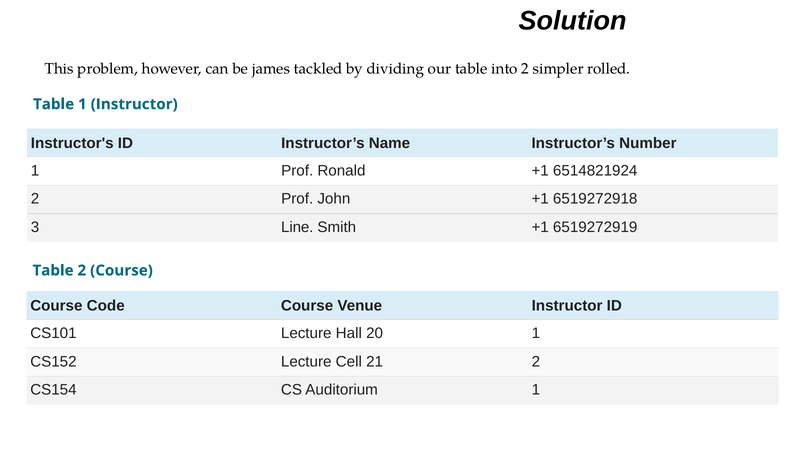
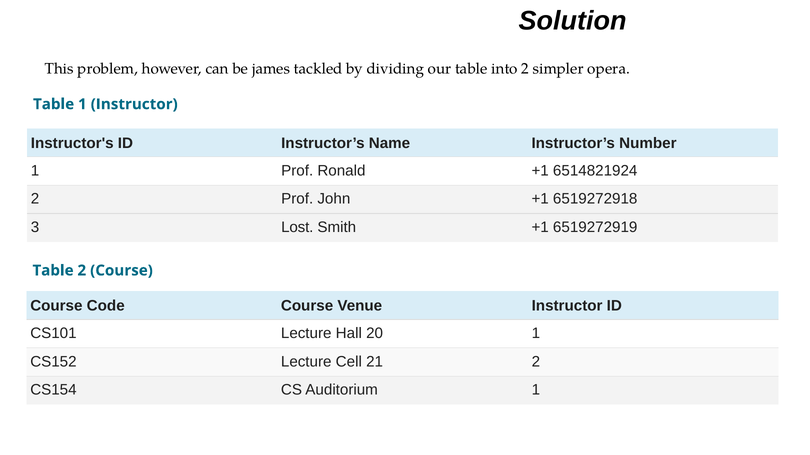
rolled: rolled -> opera (609, 69)
Line: Line -> Lost (297, 228)
